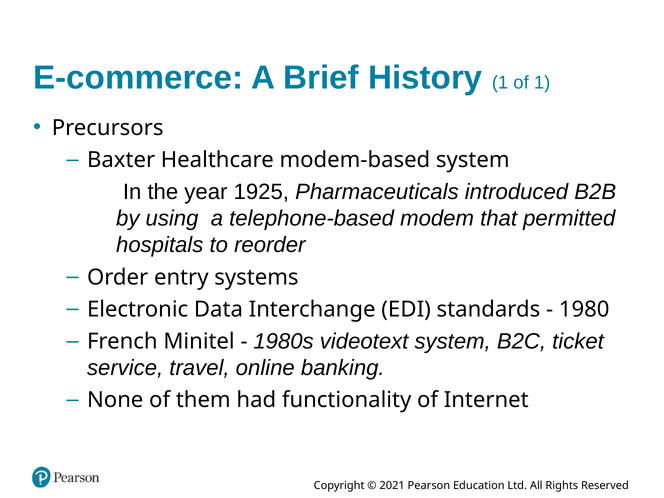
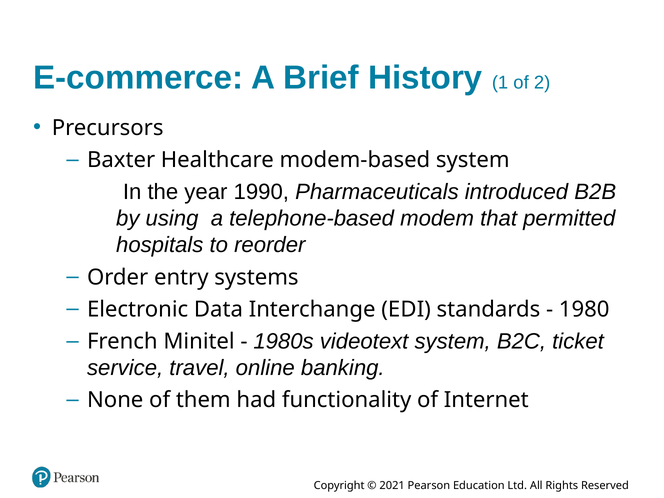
of 1: 1 -> 2 (542, 83)
1925: 1925 -> 1990 (261, 192)
